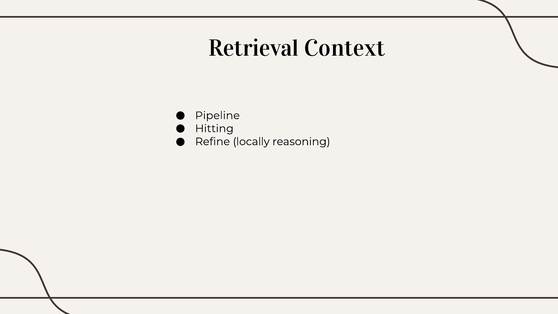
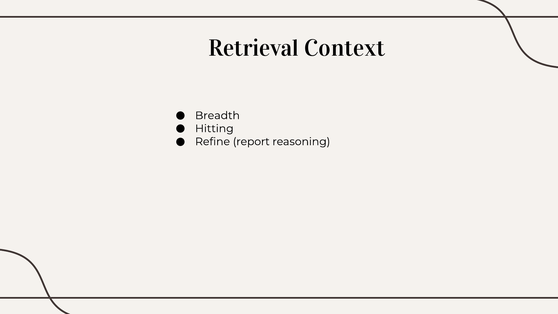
Pipeline: Pipeline -> Breadth (217, 115)
locally: locally -> report (251, 142)
